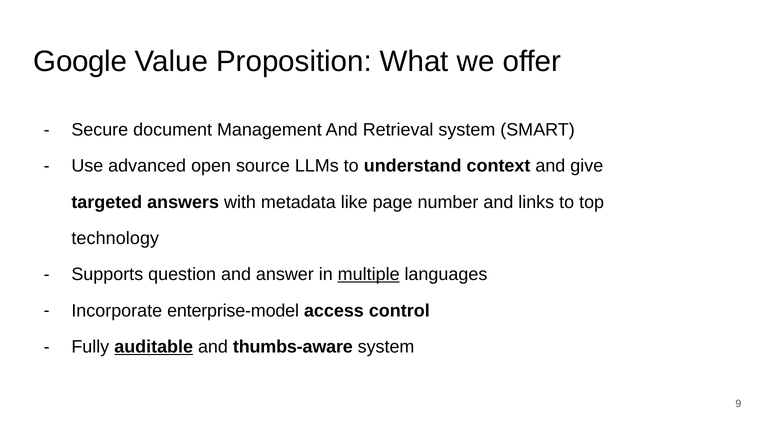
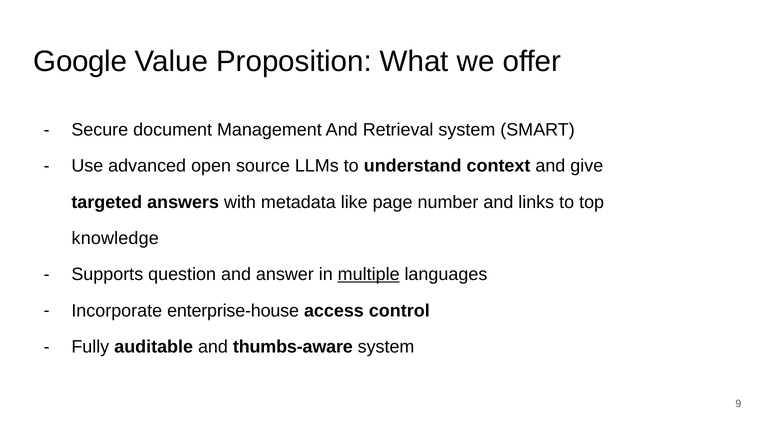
technology: technology -> knowledge (115, 238)
enterprise-model: enterprise-model -> enterprise-house (233, 311)
auditable underline: present -> none (154, 347)
